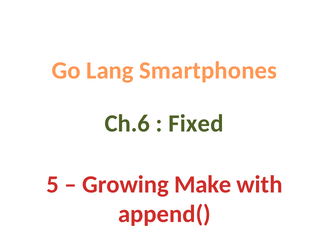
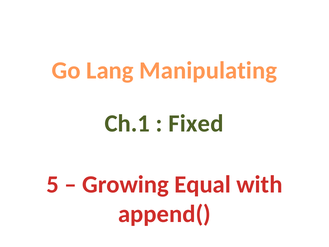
Smartphones: Smartphones -> Manipulating (208, 70)
Ch.6: Ch.6 -> Ch.1 (127, 123)
Make: Make -> Equal (203, 184)
